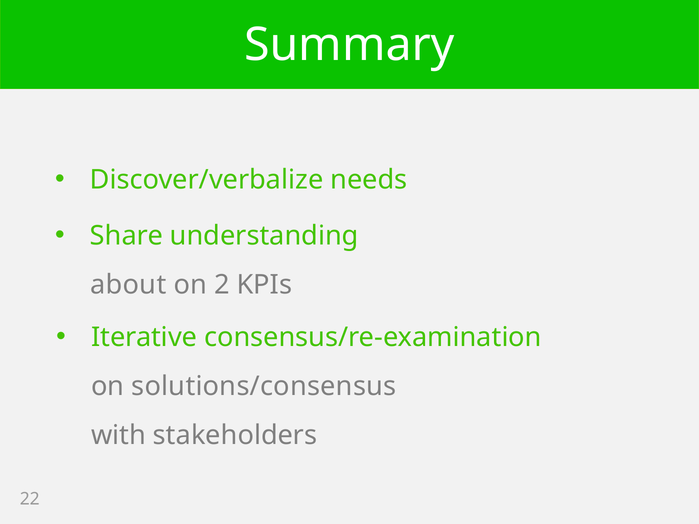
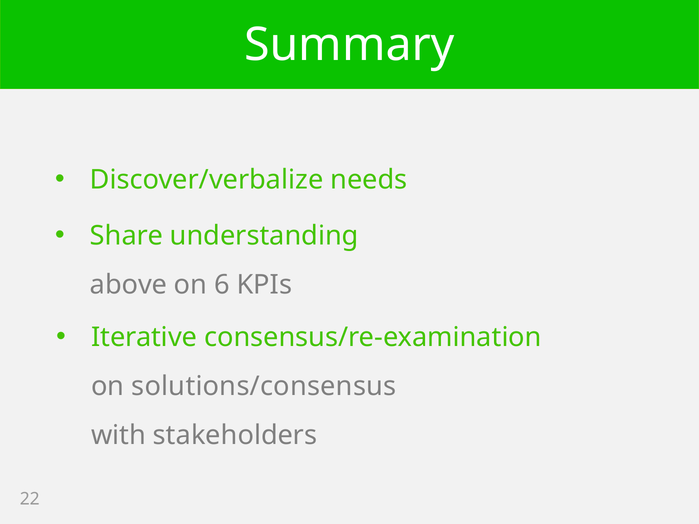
about: about -> above (129, 285)
2: 2 -> 6 (222, 285)
